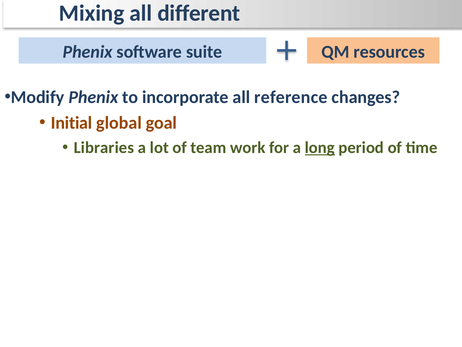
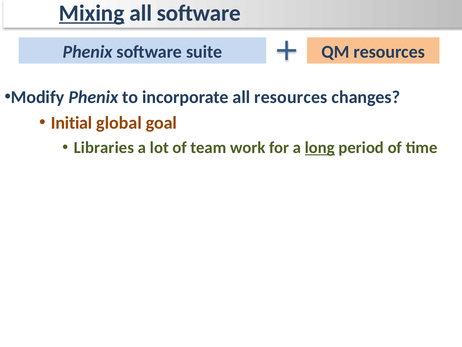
Mixing underline: none -> present (92, 13)
all different: different -> software (199, 13)
all reference: reference -> resources (291, 97)
